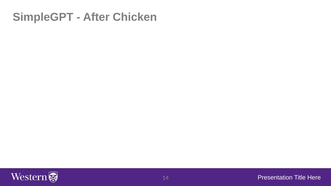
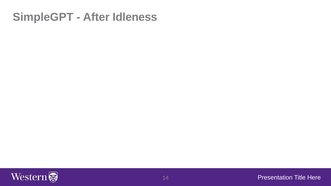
Chicken: Chicken -> Idleness (135, 17)
